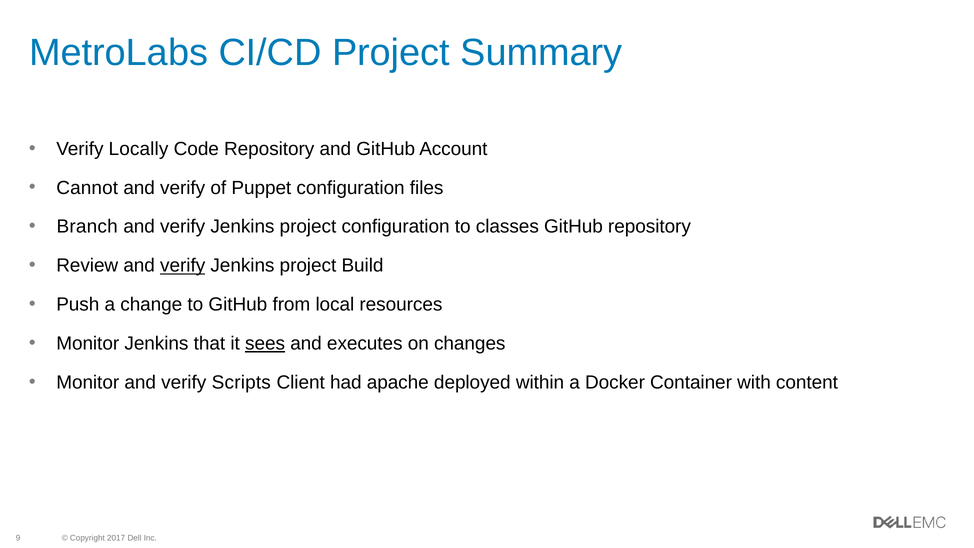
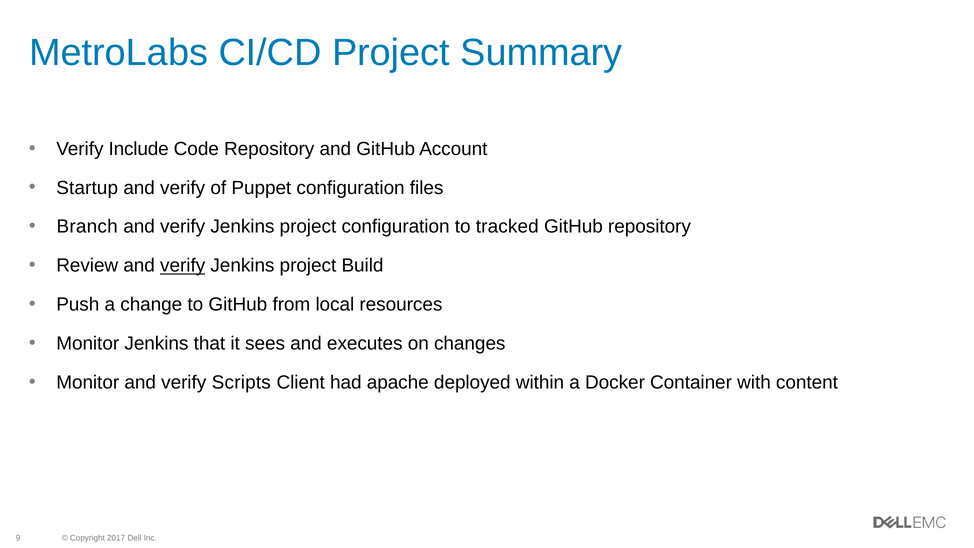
Locally: Locally -> Include (139, 149)
Cannot: Cannot -> Startup (87, 188)
classes: classes -> tracked (507, 227)
sees underline: present -> none (265, 343)
